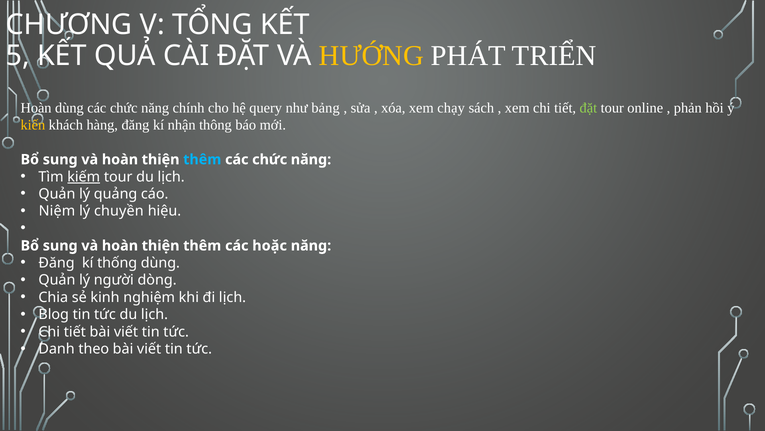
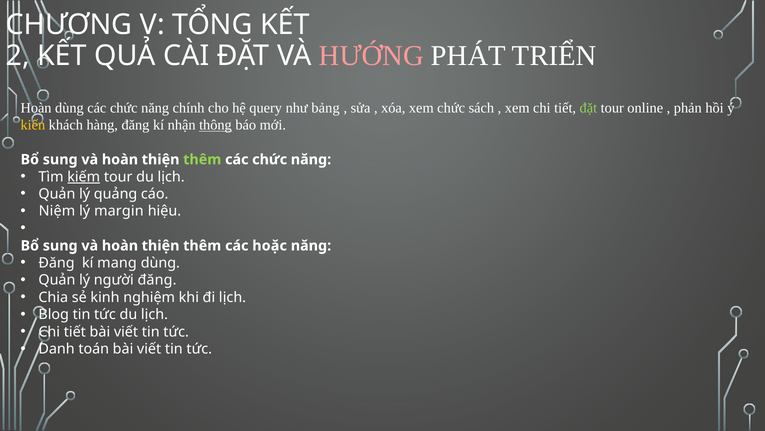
5: 5 -> 2 (18, 56)
HƯỚNG colour: yellow -> pink (371, 56)
xem chạy: chạy -> chức (451, 108)
thông underline: none -> present (215, 125)
thêm colour: light blue -> light green (202, 159)
chuyền: chuyền -> margin (119, 211)
thống: thống -> mang (117, 263)
người dòng: dòng -> đăng (157, 280)
theo: theo -> toán (94, 349)
